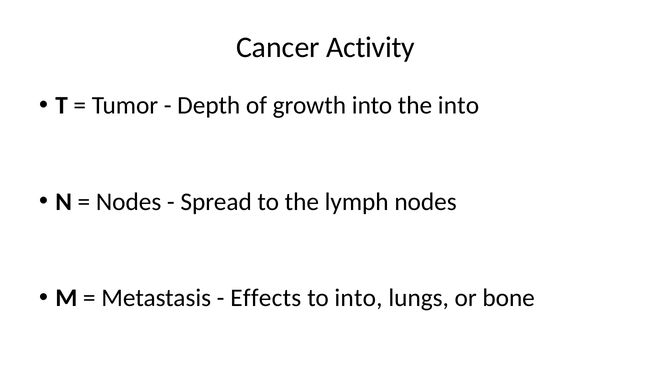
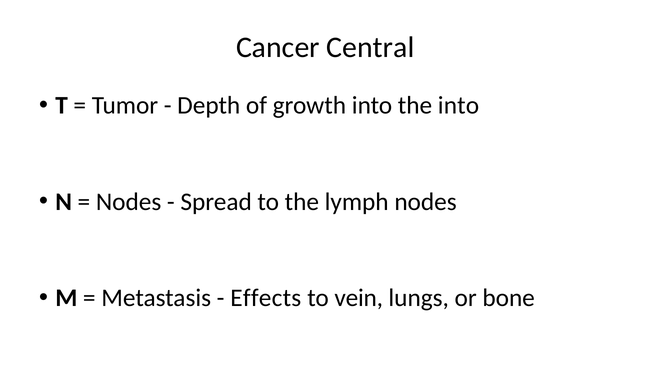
Activity: Activity -> Central (370, 47)
to into: into -> vein (359, 298)
